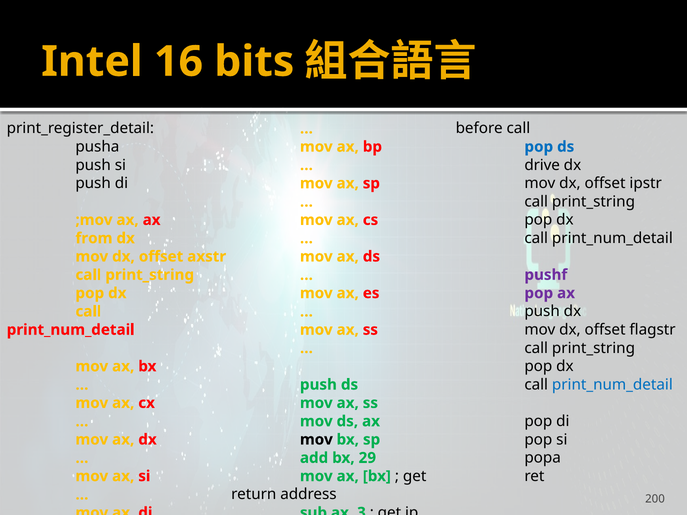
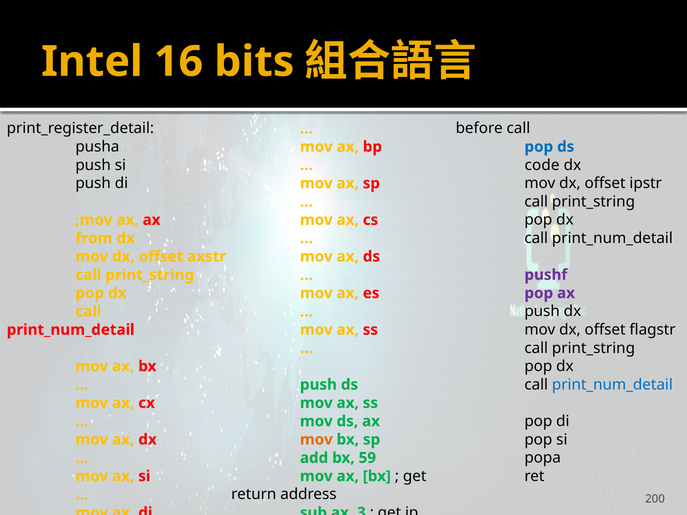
drive: drive -> code (542, 165)
mov colour: black -> orange (316, 440)
29: 29 -> 59 (367, 458)
